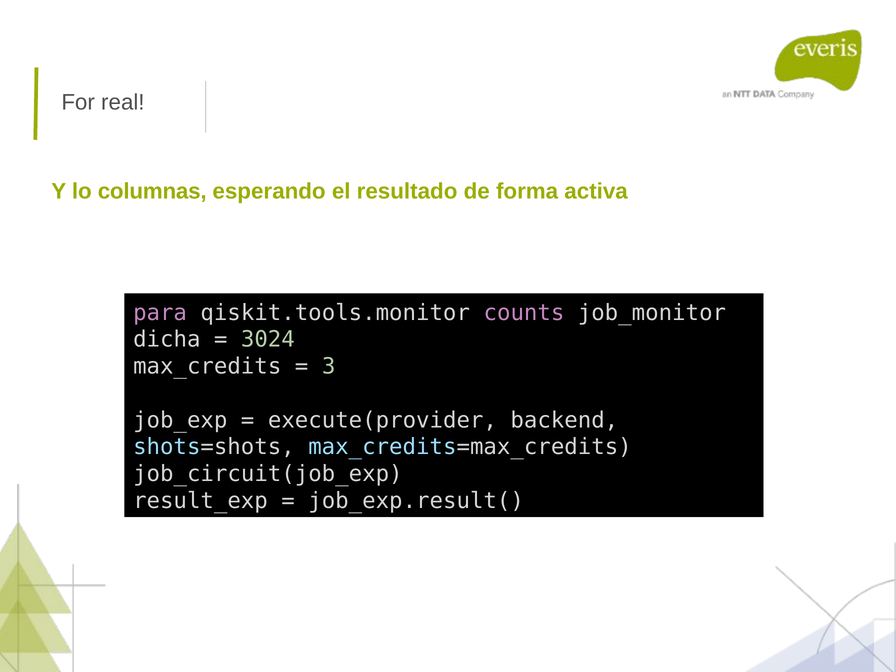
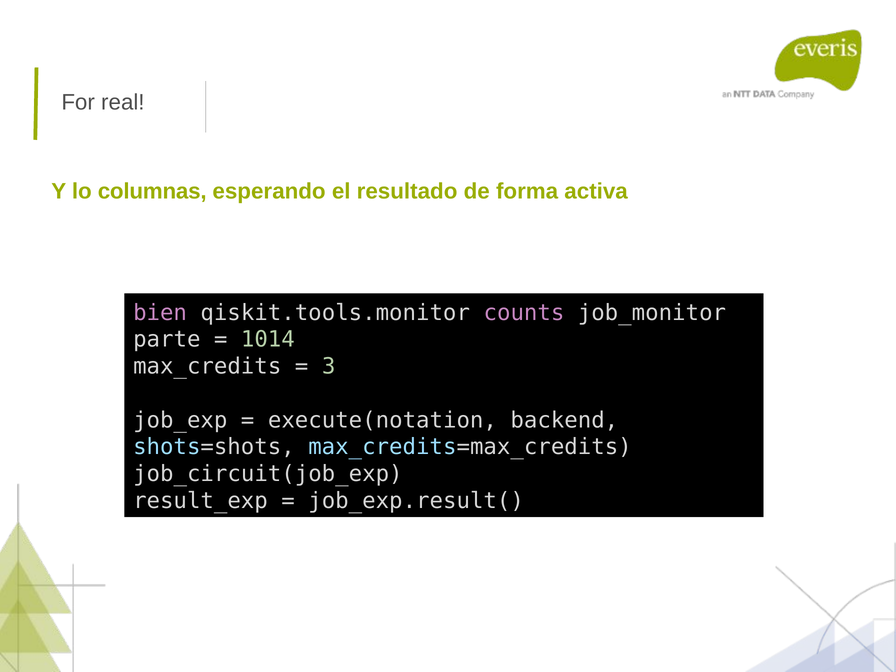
para: para -> bien (160, 313)
dicha: dicha -> parte (167, 340)
3024: 3024 -> 1014 (268, 340)
execute(provider: execute(provider -> execute(notation (382, 420)
